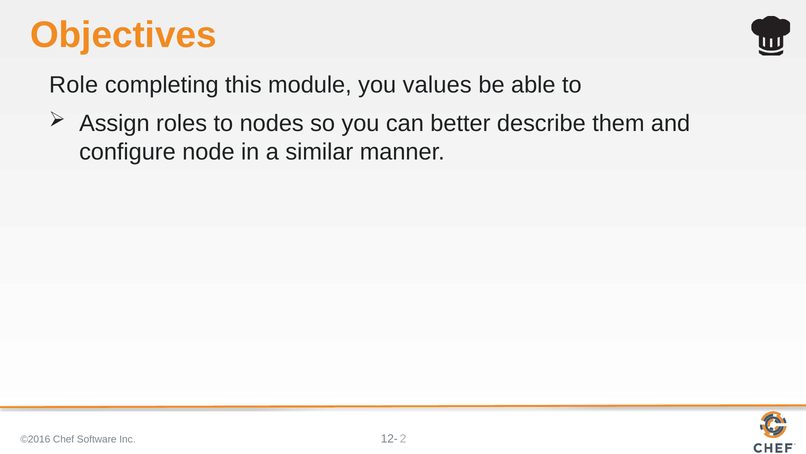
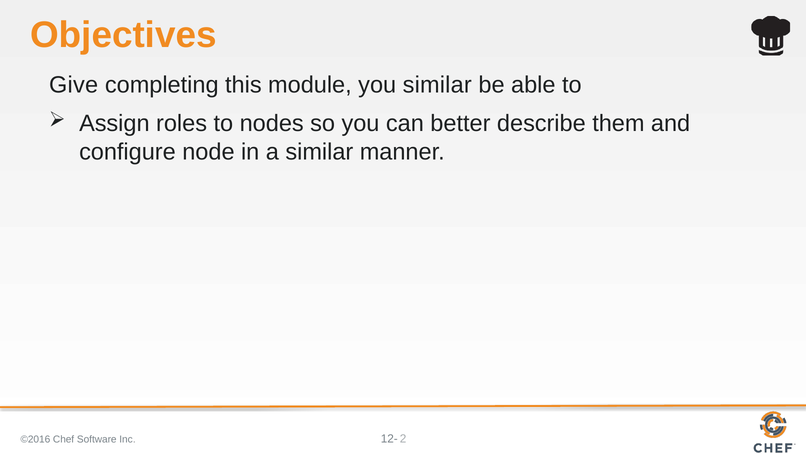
Role: Role -> Give (74, 85)
you values: values -> similar (437, 85)
